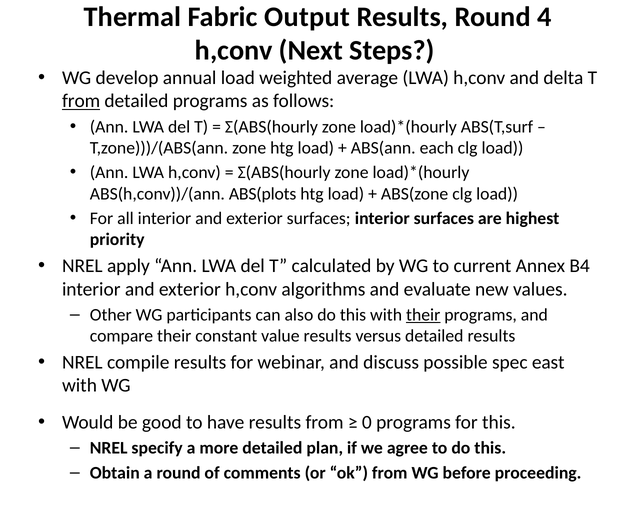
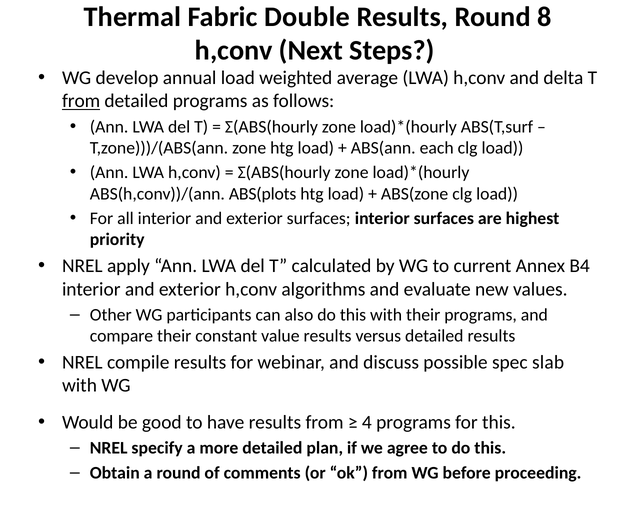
Output: Output -> Double (307, 17)
4: 4 -> 8 (544, 17)
their underline: present -> none (423, 315)
east: east -> slab (548, 363)
0: 0 -> 4 (367, 423)
